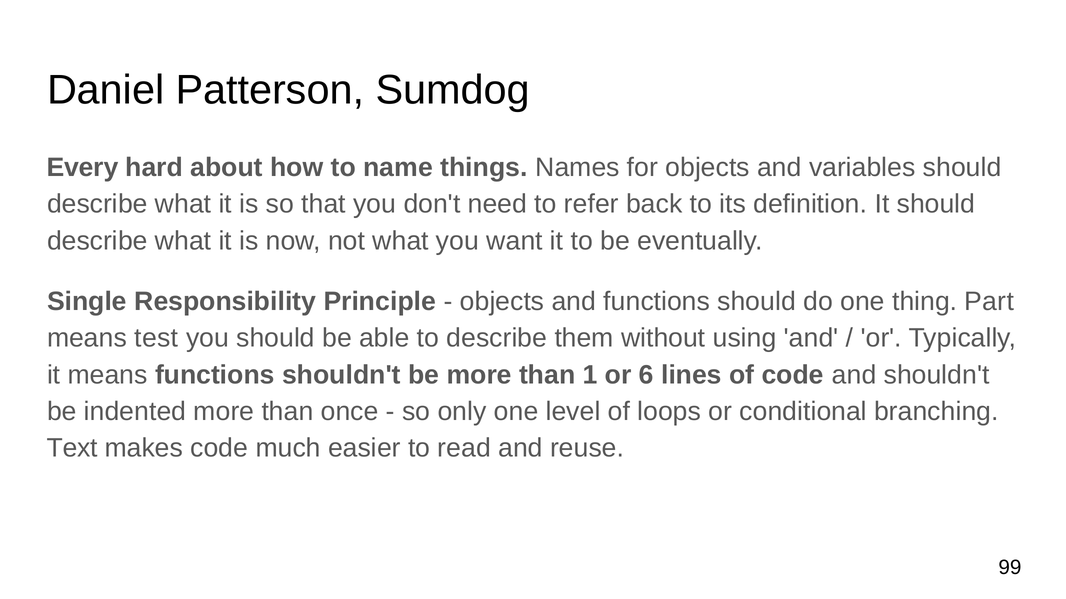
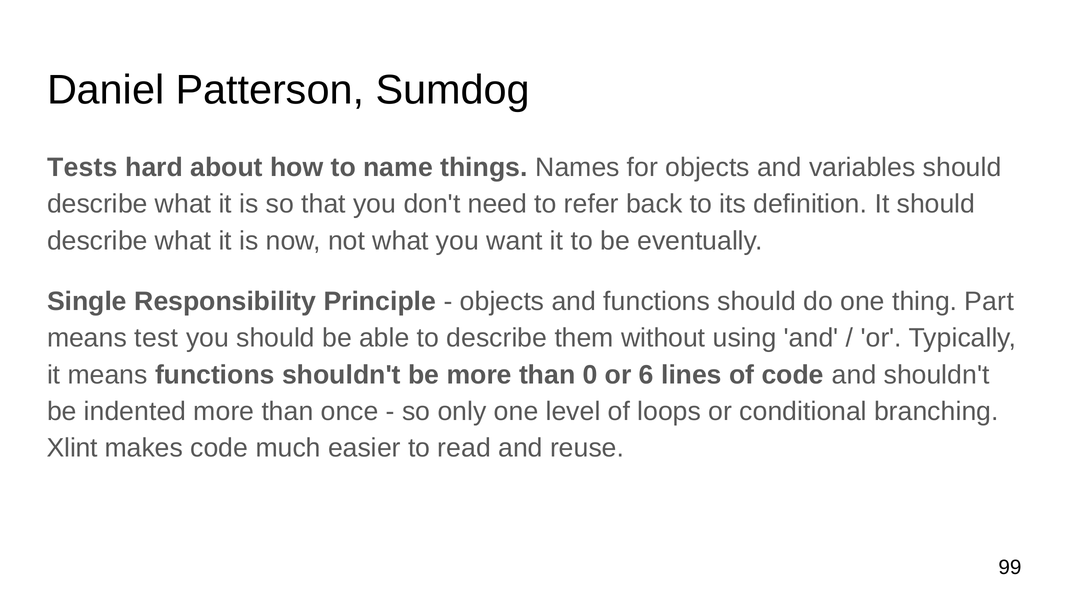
Every: Every -> Tests (82, 168)
1: 1 -> 0 (590, 375)
Text: Text -> Xlint (72, 449)
